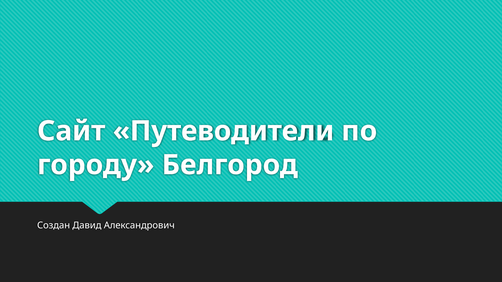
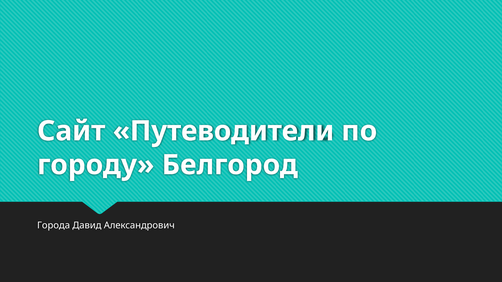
Создан: Создан -> Города (54, 226)
